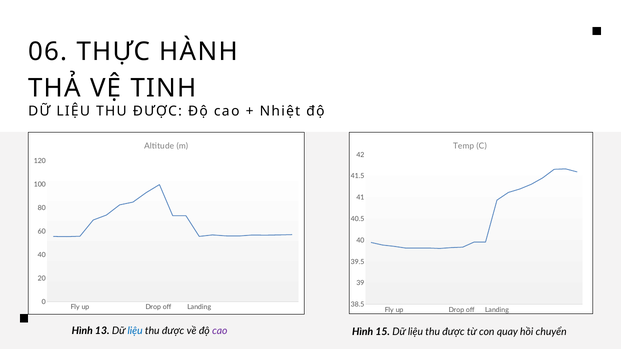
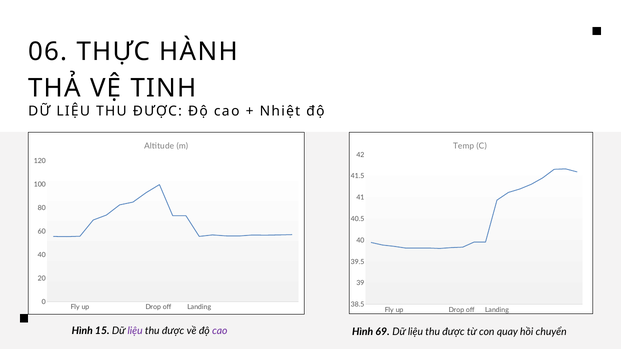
13: 13 -> 15 (102, 331)
liệu colour: blue -> purple (135, 331)
15: 15 -> 69 (383, 332)
